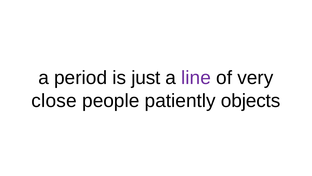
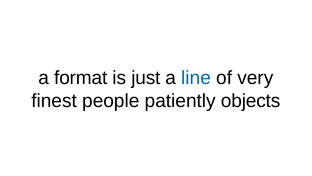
period: period -> format (81, 78)
line colour: purple -> blue (196, 78)
close: close -> finest (54, 101)
